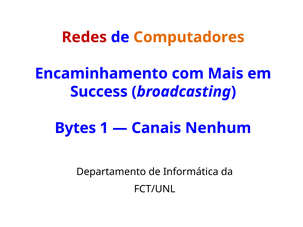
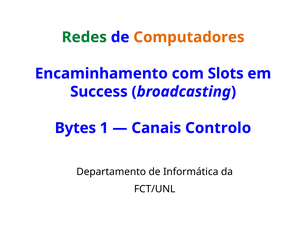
Redes colour: red -> green (84, 37)
Mais: Mais -> Slots (226, 74)
Nenhum: Nenhum -> Controlo (218, 128)
